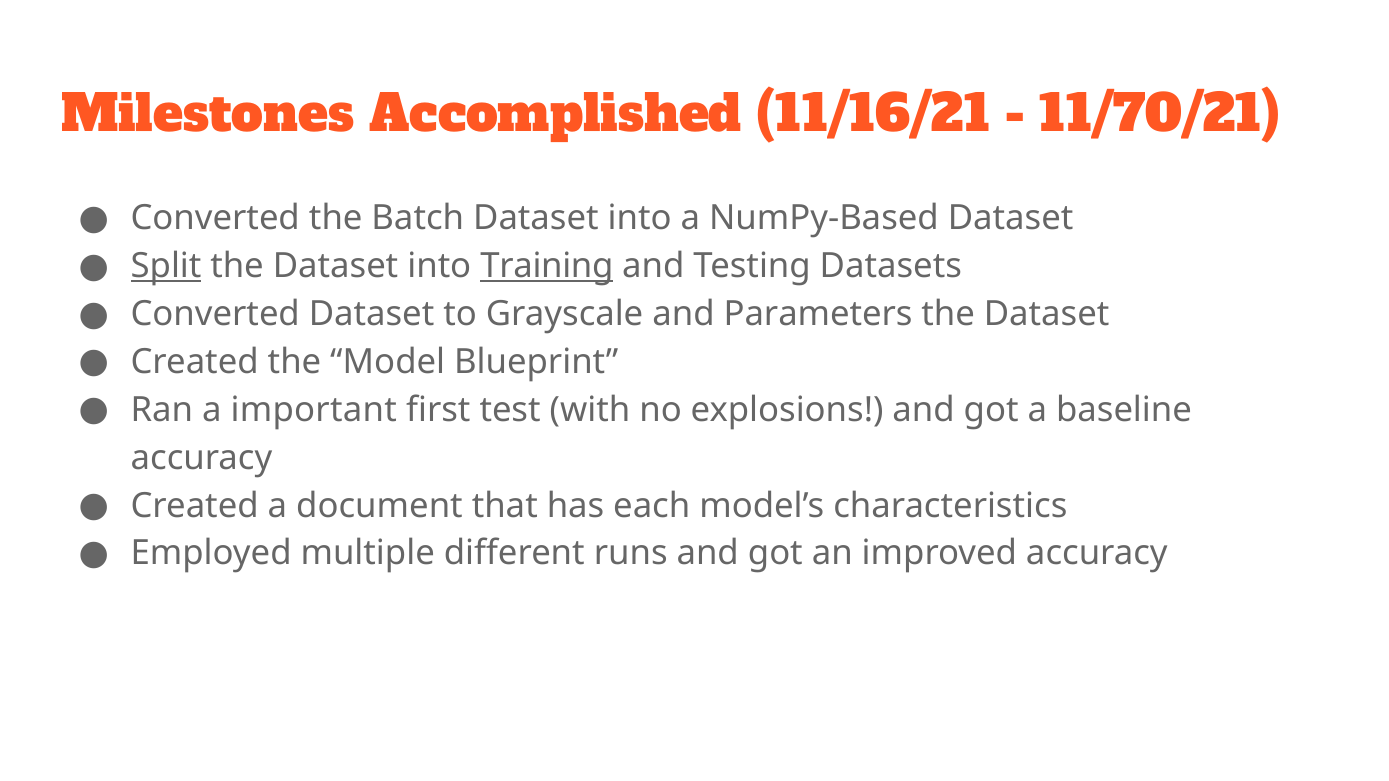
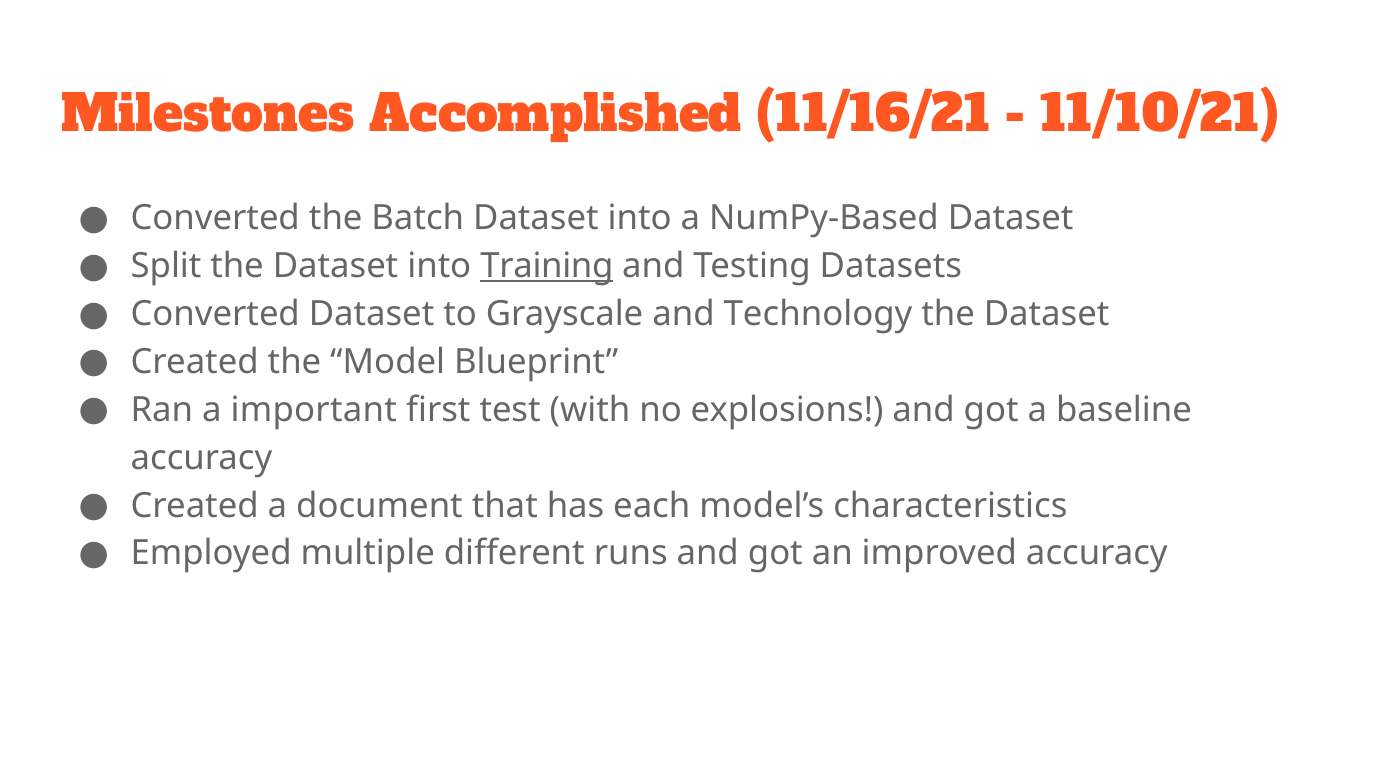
11/70/21: 11/70/21 -> 11/10/21 (1160, 115)
Split underline: present -> none (166, 266)
Parameters: Parameters -> Technology (818, 314)
